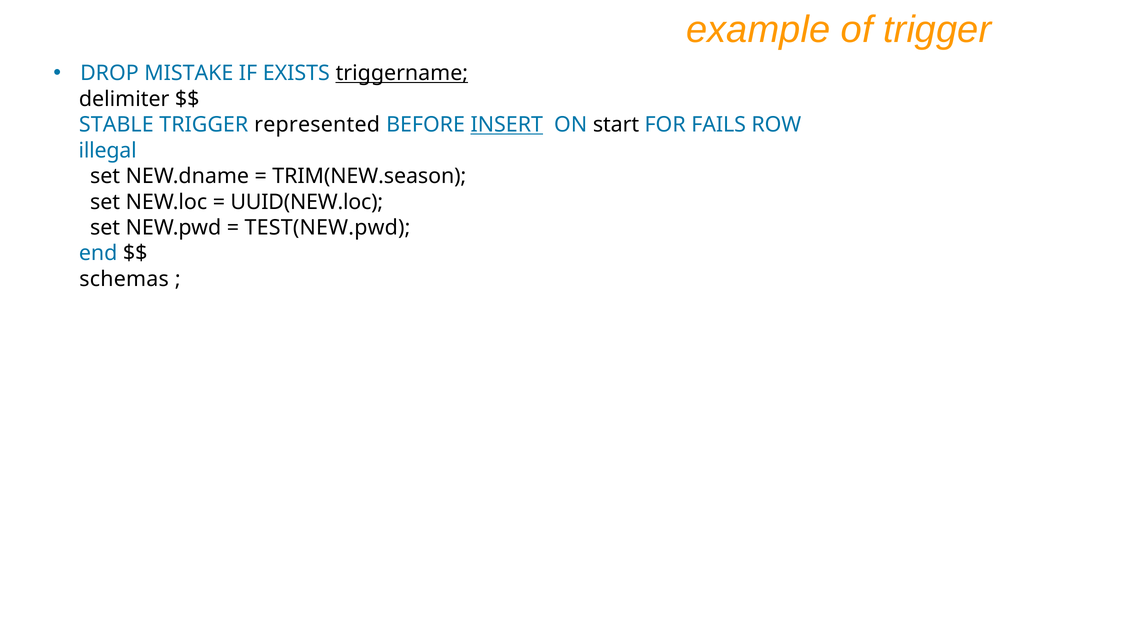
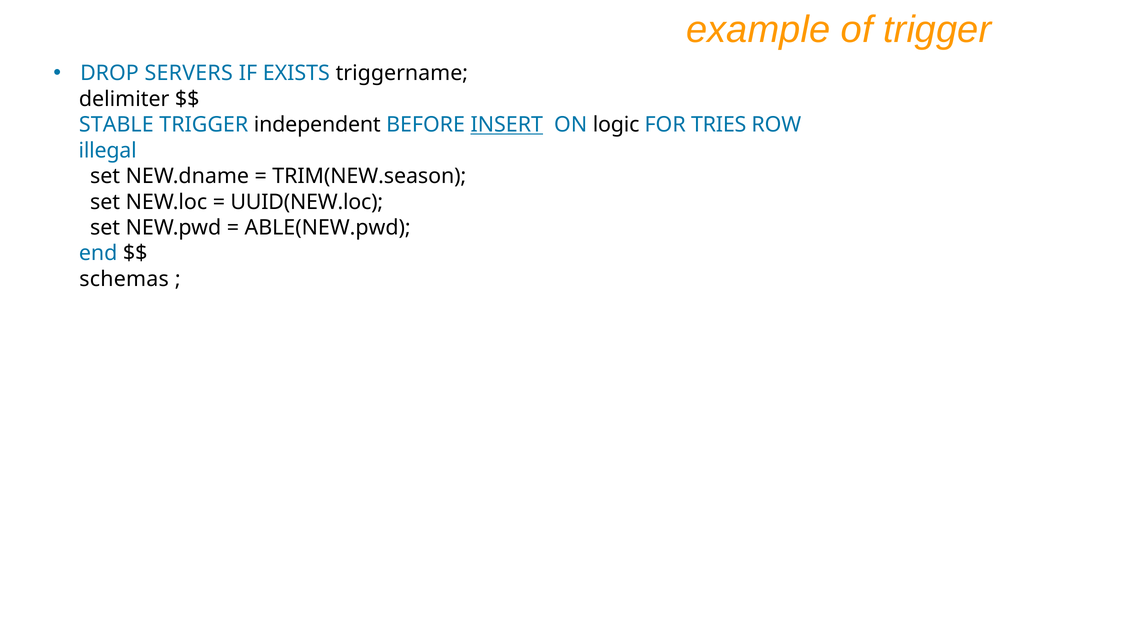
MISTAKE: MISTAKE -> SERVERS (189, 73)
triggername underline: present -> none (402, 73)
represented: represented -> independent (317, 125)
start: start -> logic (616, 125)
FAILS: FAILS -> TRIES (719, 125)
TEST(NEW.pwd: TEST(NEW.pwd -> ABLE(NEW.pwd (328, 228)
